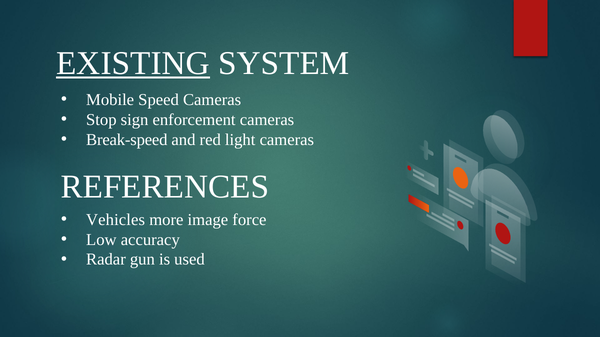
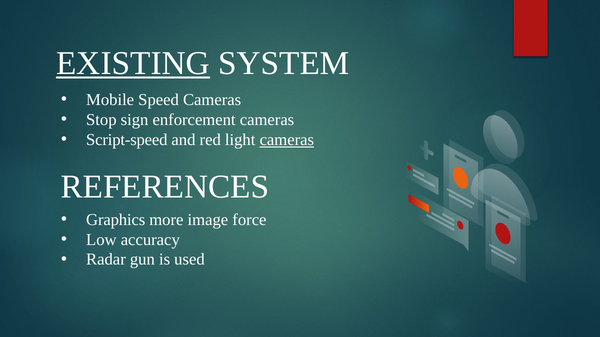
Break-speed: Break-speed -> Script-speed (127, 140)
cameras underline: none -> present (287, 140)
Vehicles: Vehicles -> Graphics (116, 220)
